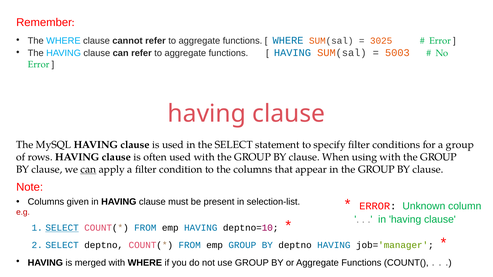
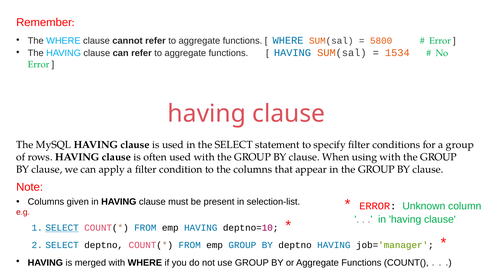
3025: 3025 -> 5800 (381, 41)
5003: 5003 -> 1534 (397, 53)
can underline: present -> none (88, 170)
